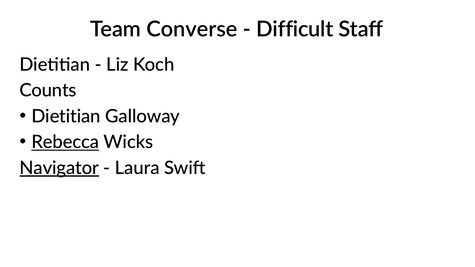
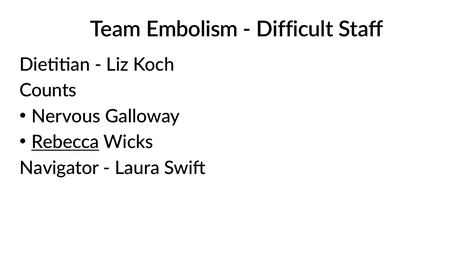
Converse: Converse -> Embolism (192, 29)
Dietitian: Dietitian -> Nervous (66, 116)
Navigator underline: present -> none (59, 168)
